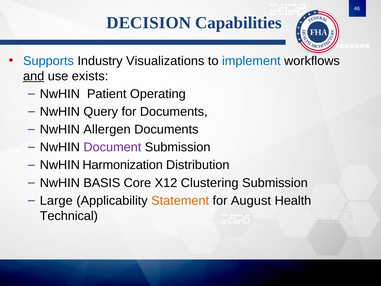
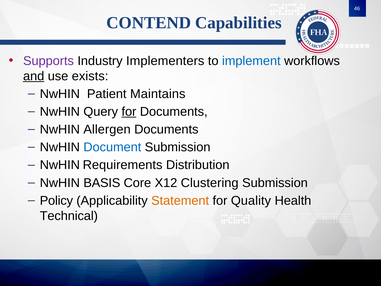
DECISION: DECISION -> CONTEND (149, 23)
Supports colour: blue -> purple (48, 61)
Visualizations: Visualizations -> Implementers (165, 61)
Operating: Operating -> Maintains (158, 94)
for underline: none -> present (129, 112)
Document colour: purple -> blue (112, 147)
Harmonization: Harmonization -> Requirements (123, 165)
Large: Large -> Policy (56, 200)
August: August -> Quality (251, 200)
